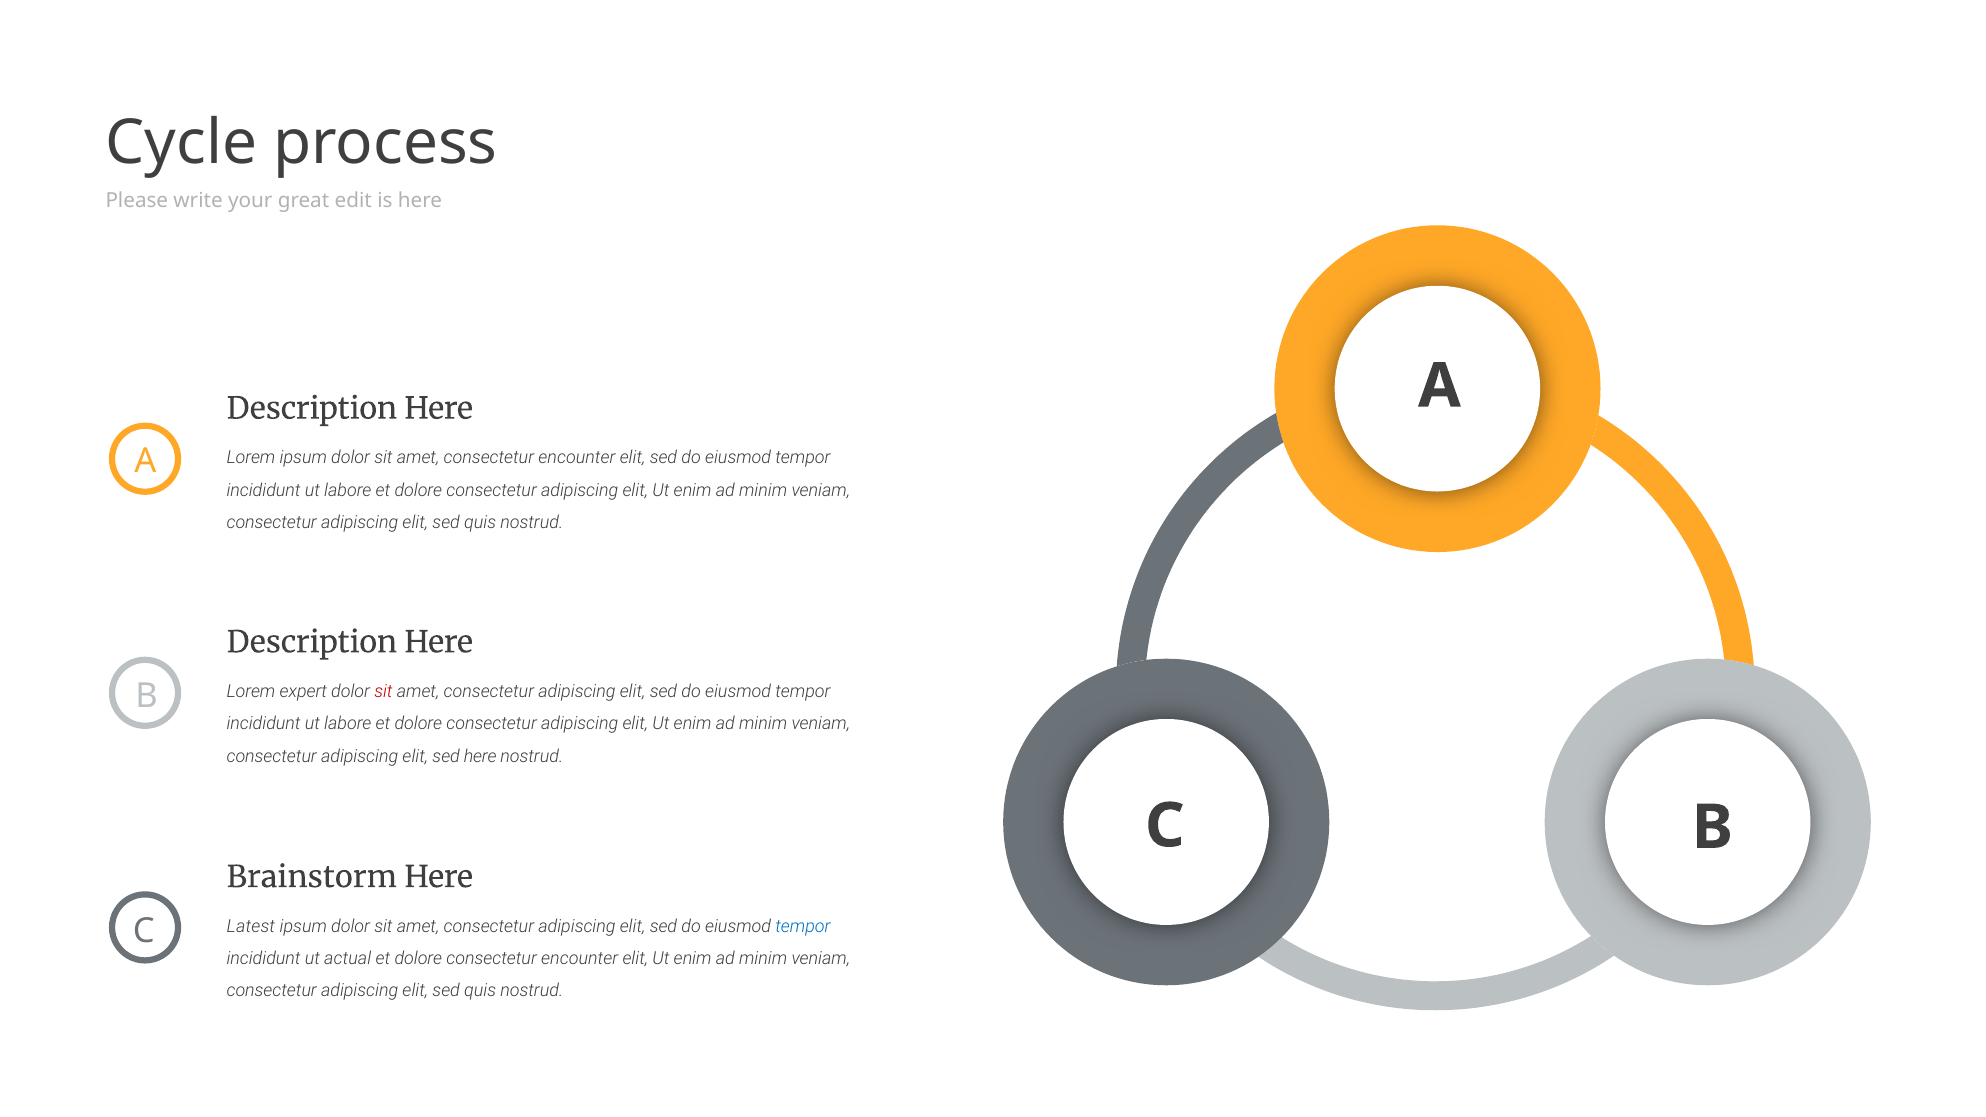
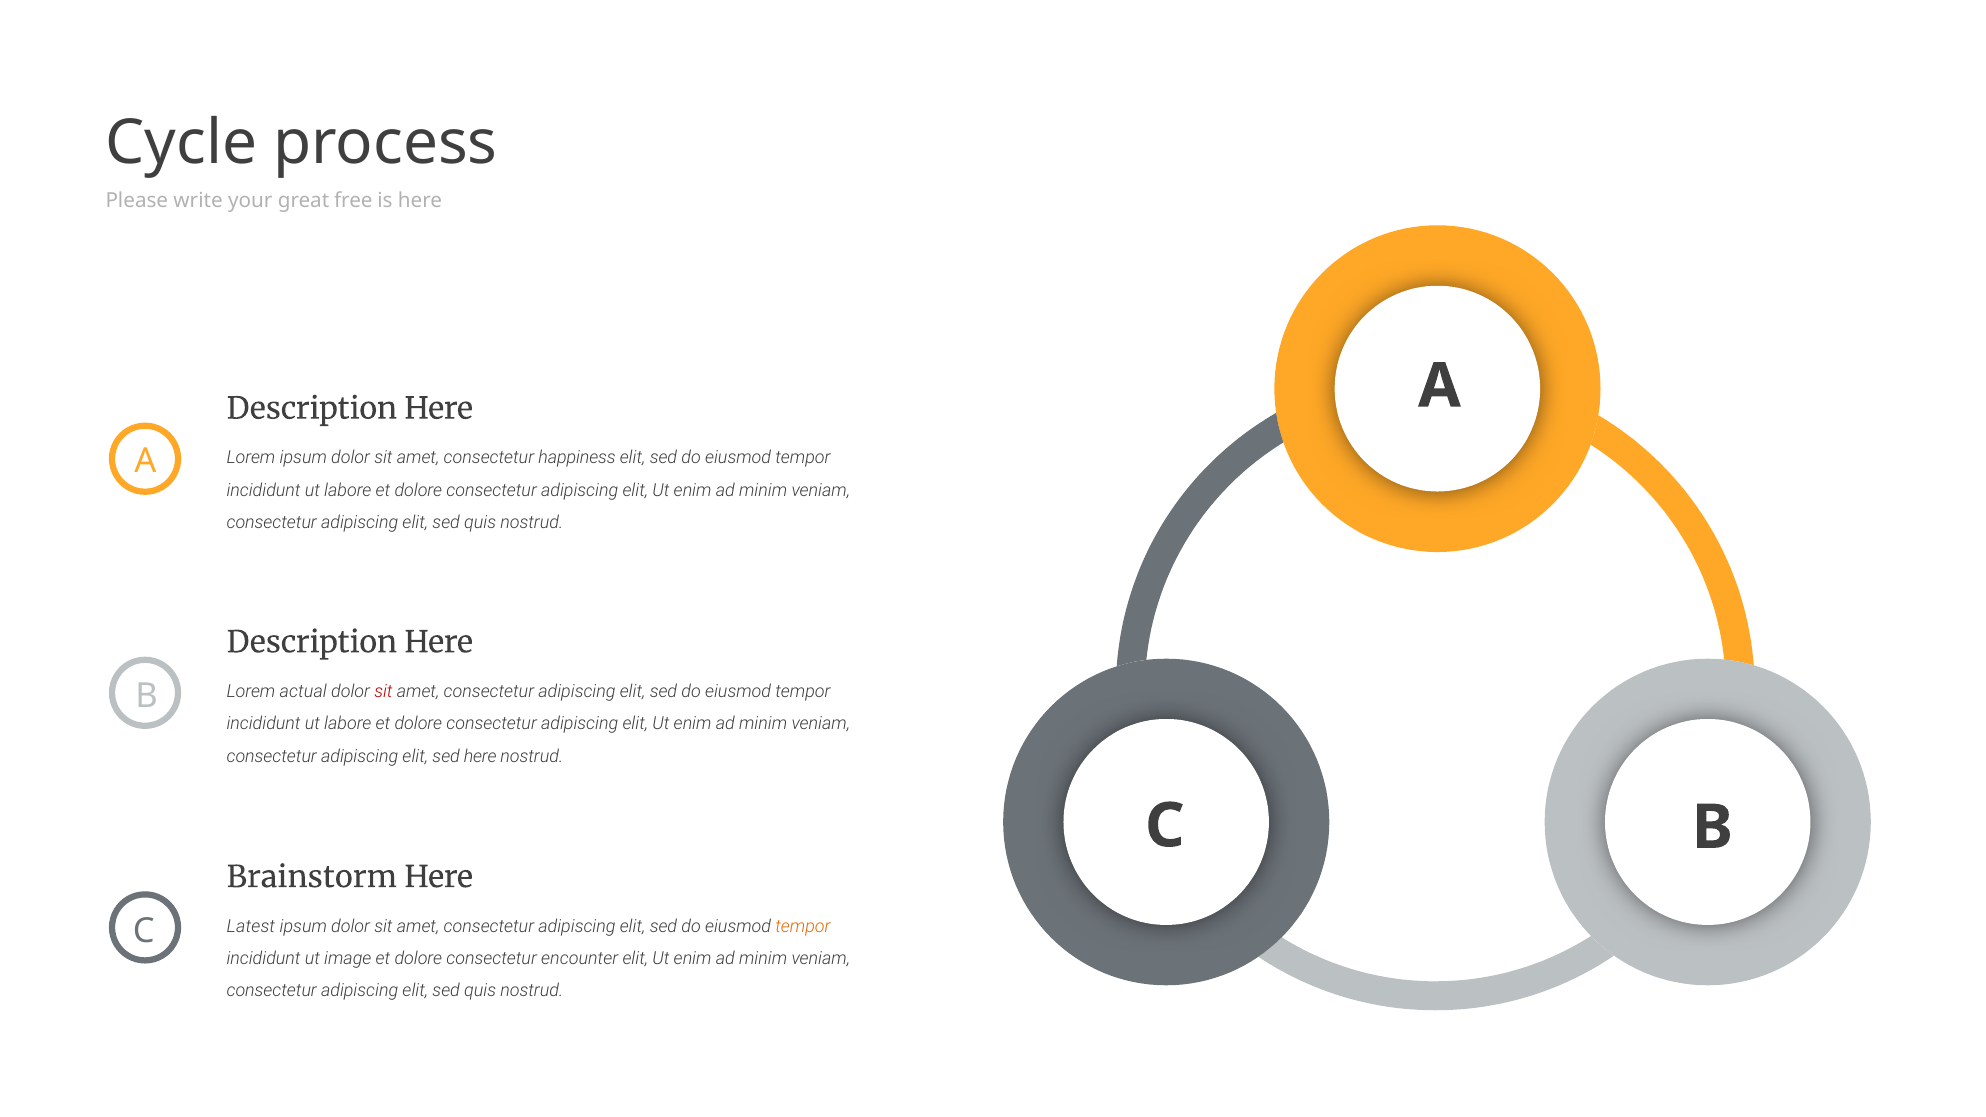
edit: edit -> free (353, 200)
amet consectetur encounter: encounter -> happiness (577, 458)
expert: expert -> actual (303, 692)
tempor colour: blue -> orange (803, 927)
actual: actual -> image (348, 959)
